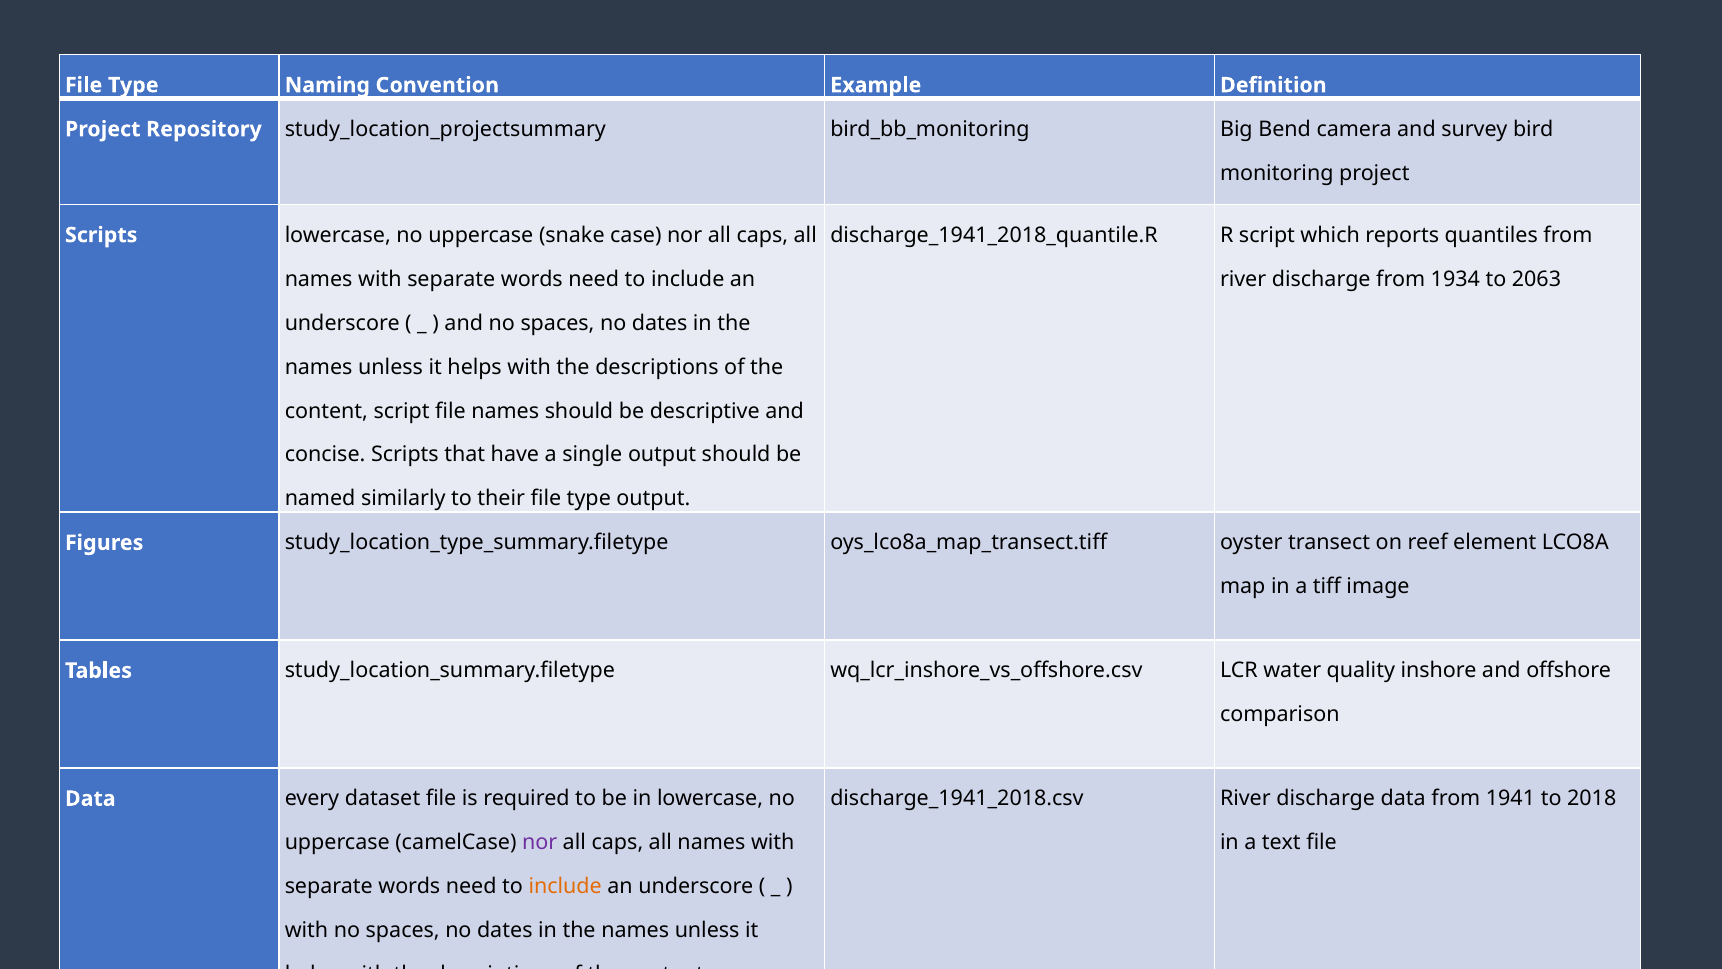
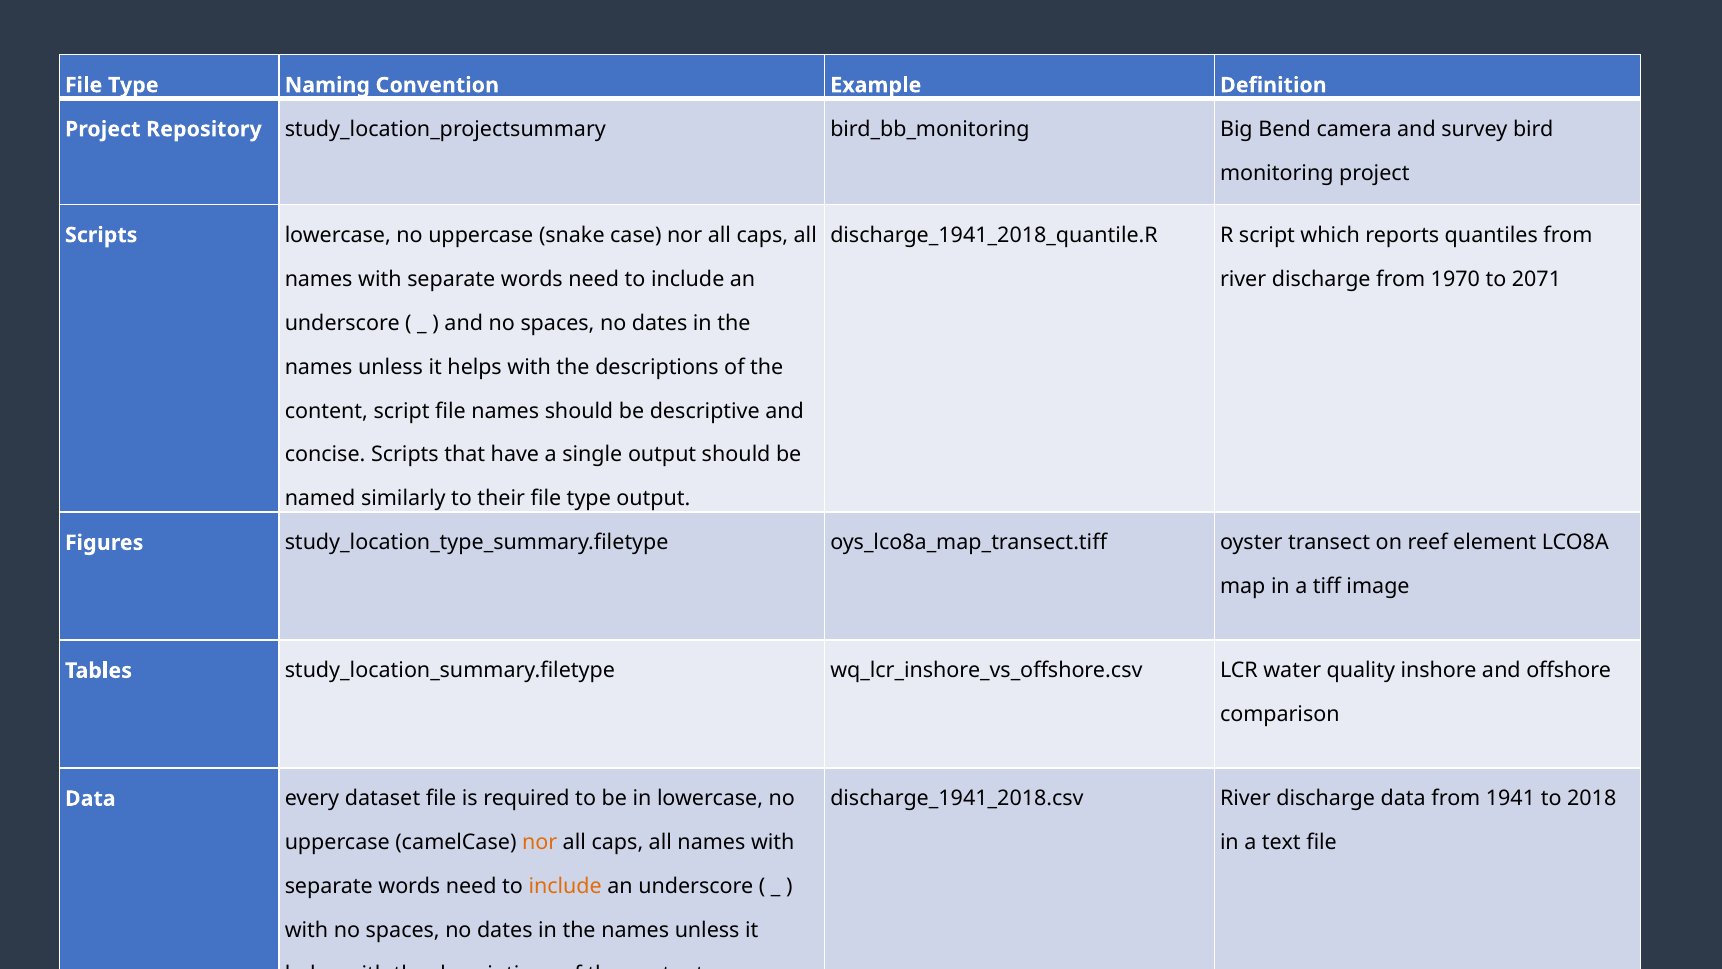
1934: 1934 -> 1970 (1455, 279)
2063: 2063 -> 2071 (1536, 279)
nor colour: purple -> orange (540, 842)
